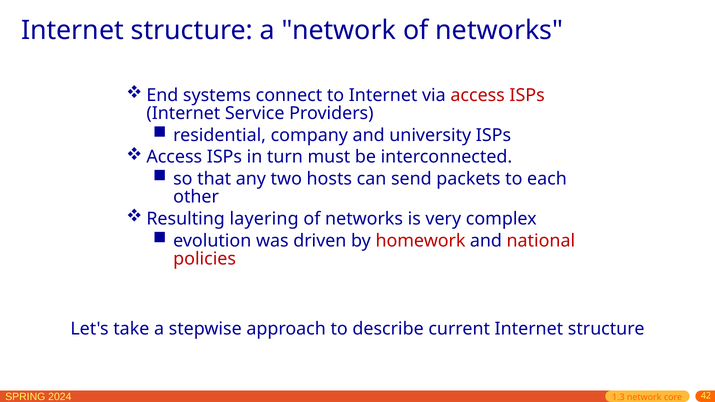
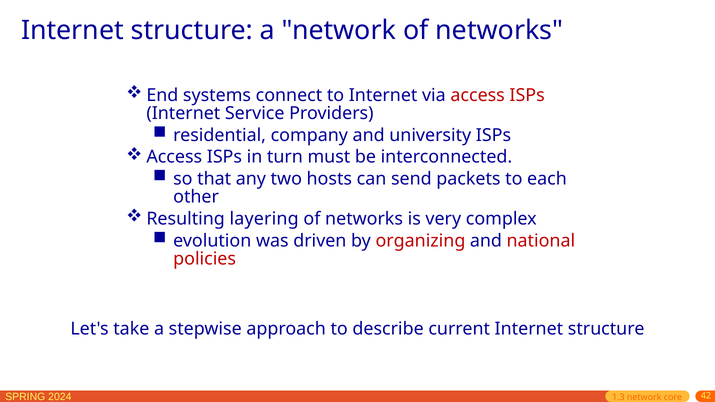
homework: homework -> organizing (420, 241)
